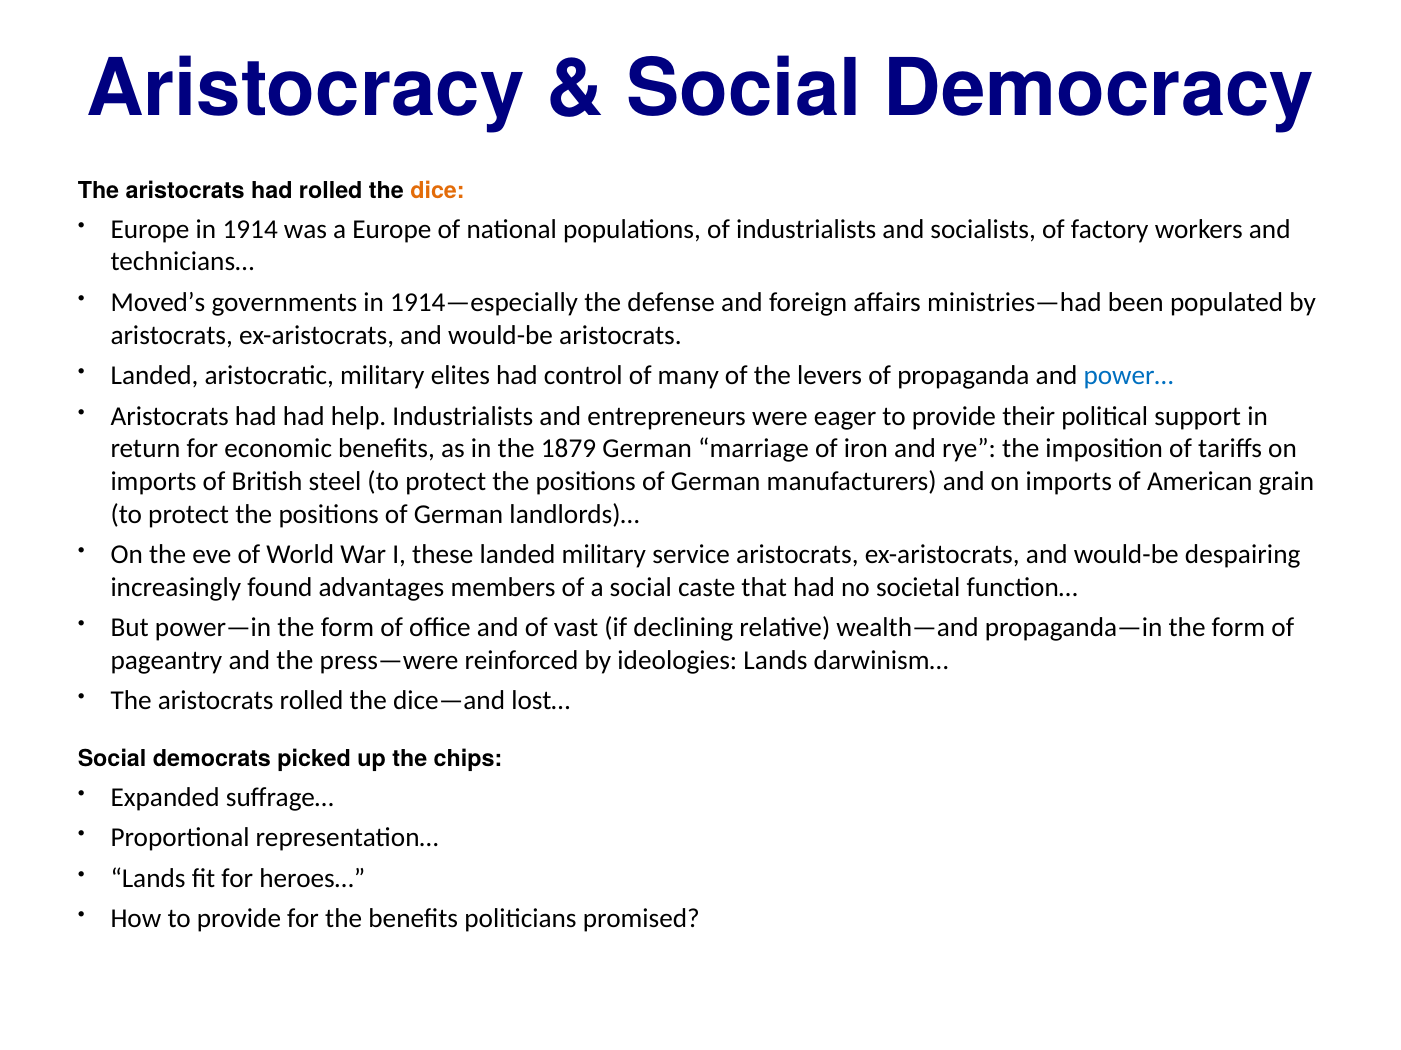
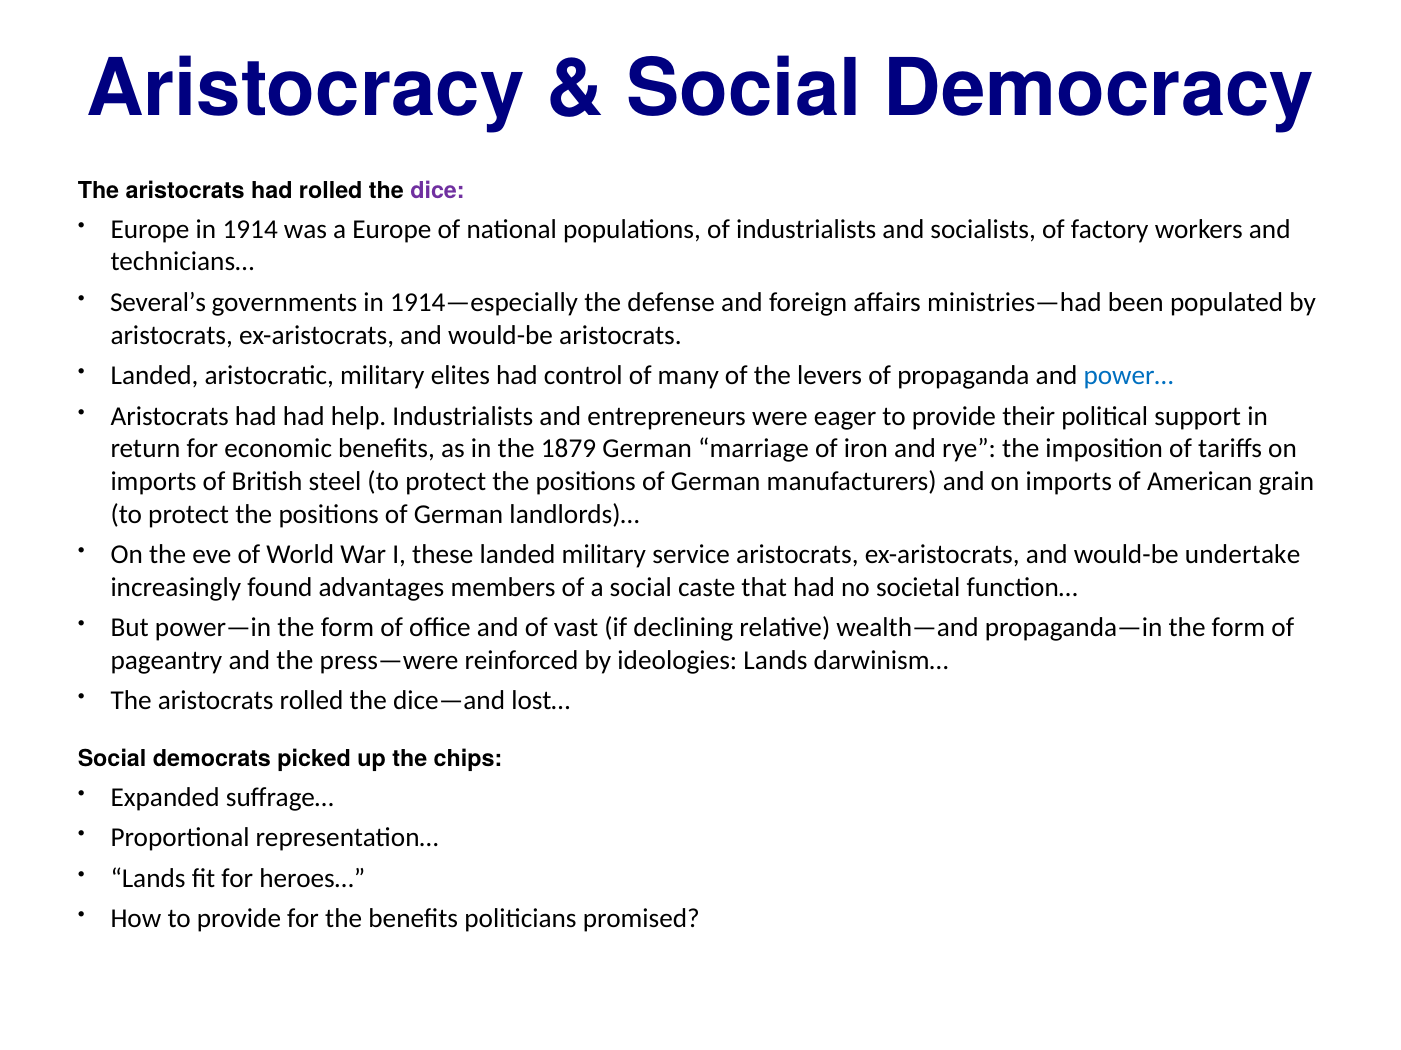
dice colour: orange -> purple (438, 191)
Moved’s: Moved’s -> Several’s (158, 303)
despairing: despairing -> undertake (1243, 555)
